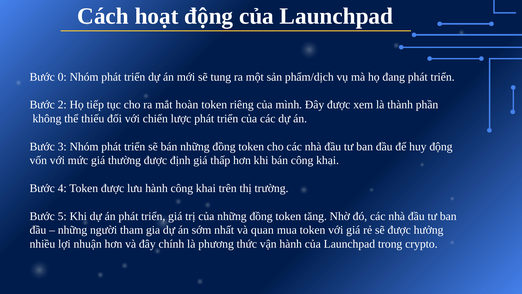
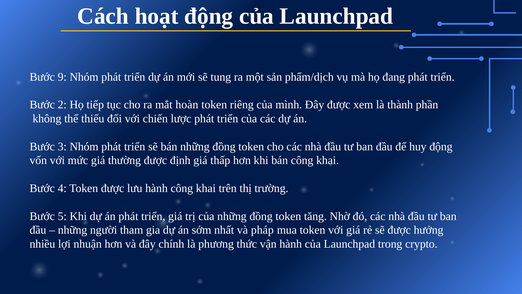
0: 0 -> 9 (62, 77)
quan: quan -> pháp (262, 230)
